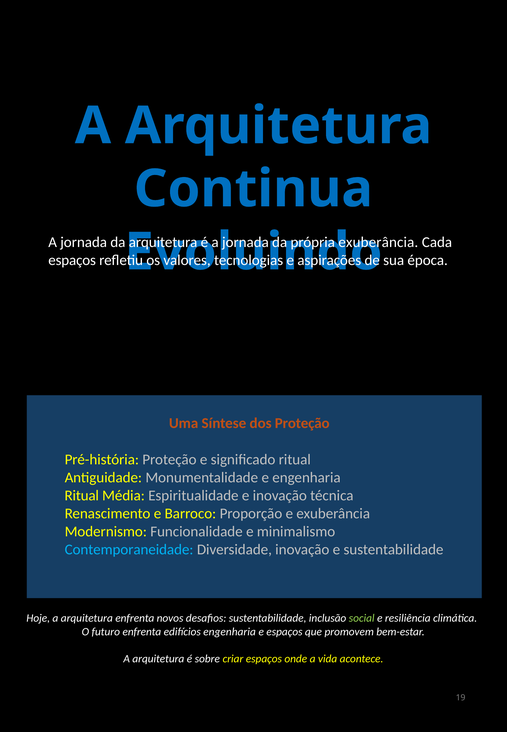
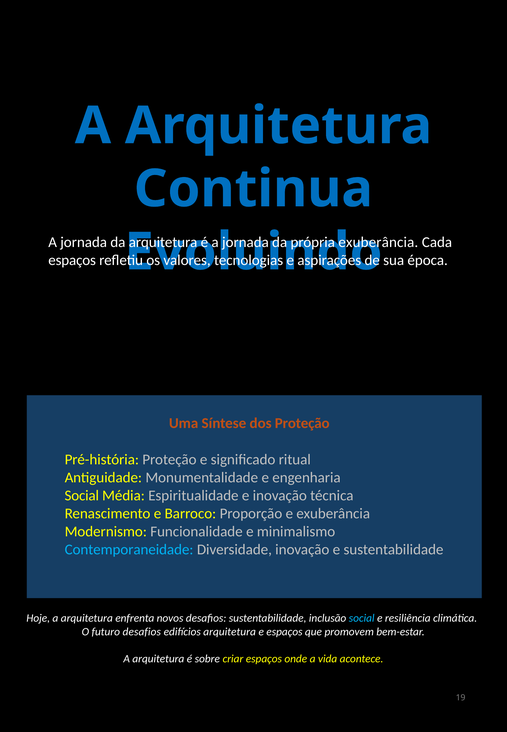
Ritual: Ritual -> Social (82, 496)
social colour: light green -> light blue (362, 618)
futuro enfrenta: enfrenta -> desafios (142, 632)
edifícios engenharia: engenharia -> arquitetura (230, 632)
